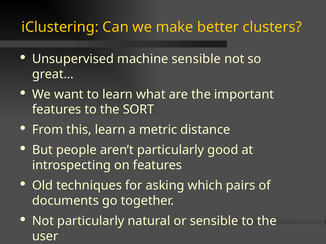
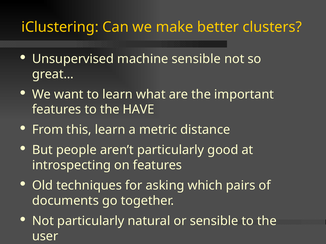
SORT: SORT -> HAVE (139, 110)
